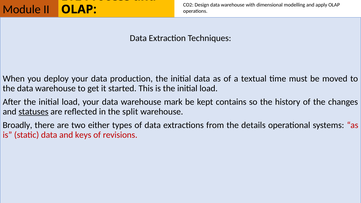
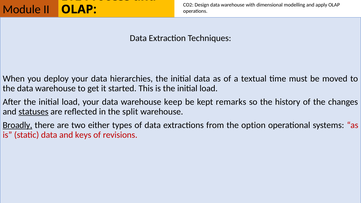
production: production -> hierarchies (131, 79)
mark: mark -> keep (173, 102)
contains: contains -> remarks (231, 102)
Broadly underline: none -> present (17, 125)
details: details -> option (253, 125)
